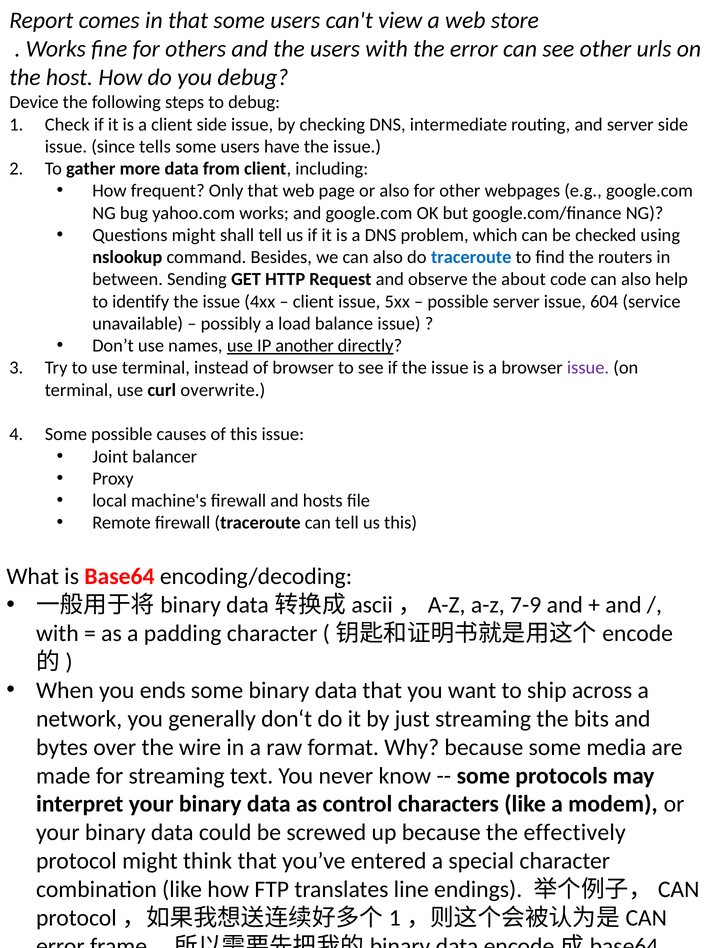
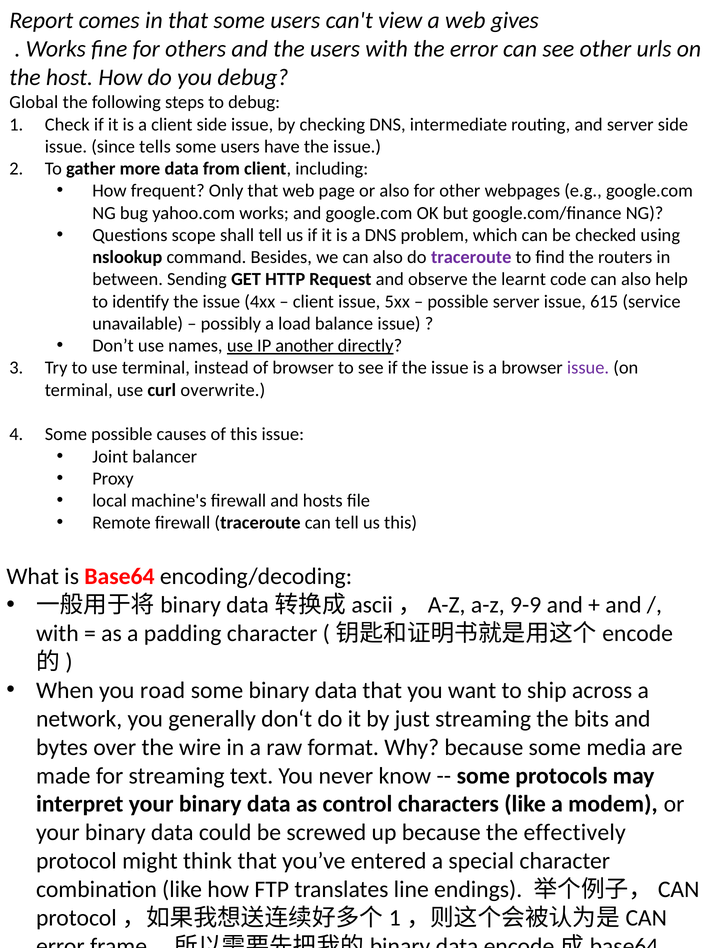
store: store -> gives (515, 21)
Device: Device -> Global (34, 102)
Questions might: might -> scope (194, 235)
traceroute colour: blue -> purple (471, 257)
about: about -> learnt (524, 279)
604: 604 -> 615 (604, 301)
7-9: 7-9 -> 9-9 (526, 605)
ends: ends -> road (163, 690)
